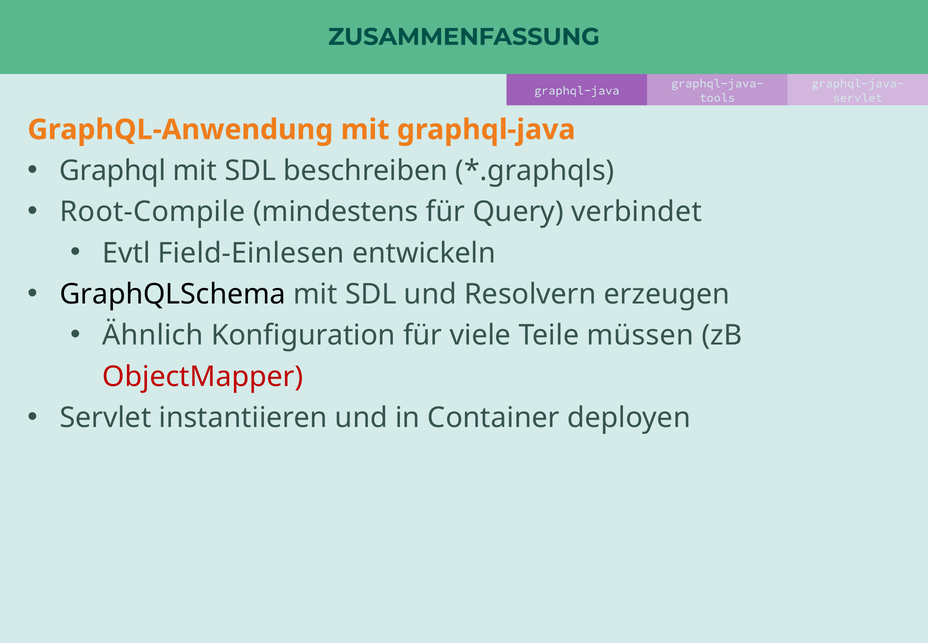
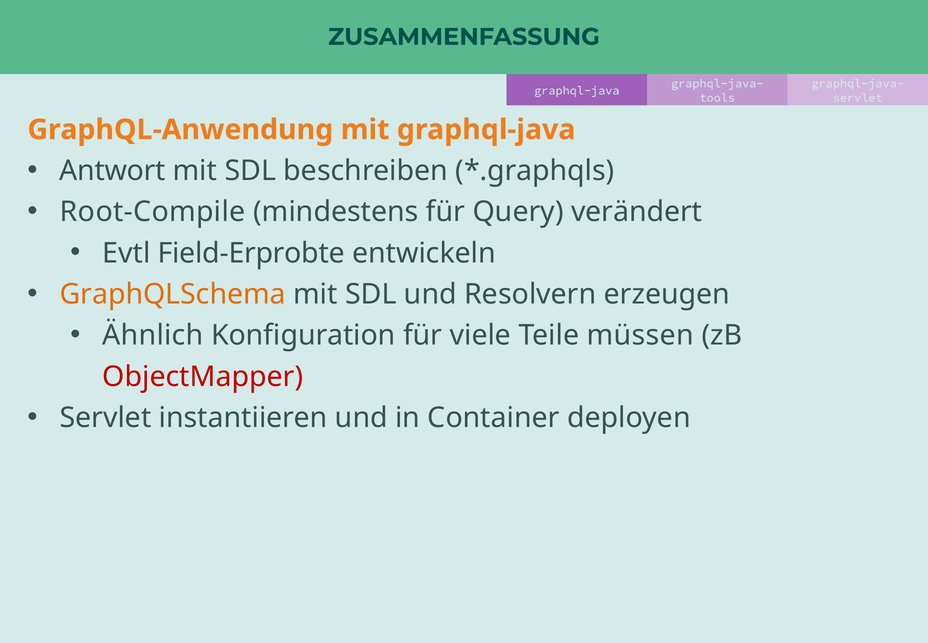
Graphql: Graphql -> Antwort (113, 171)
verbindet: verbindet -> verändert (637, 212)
Field-Einlesen: Field-Einlesen -> Field-Erprobte (251, 253)
GraphQLSchema colour: black -> orange (173, 294)
